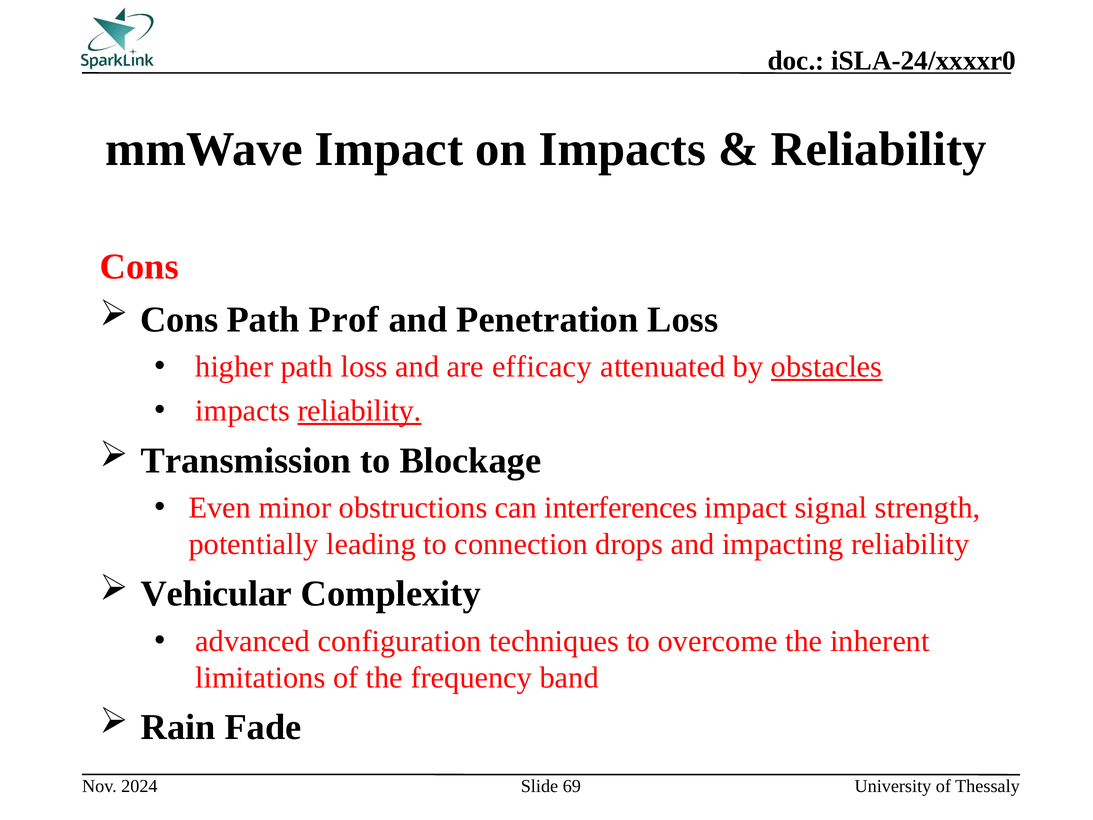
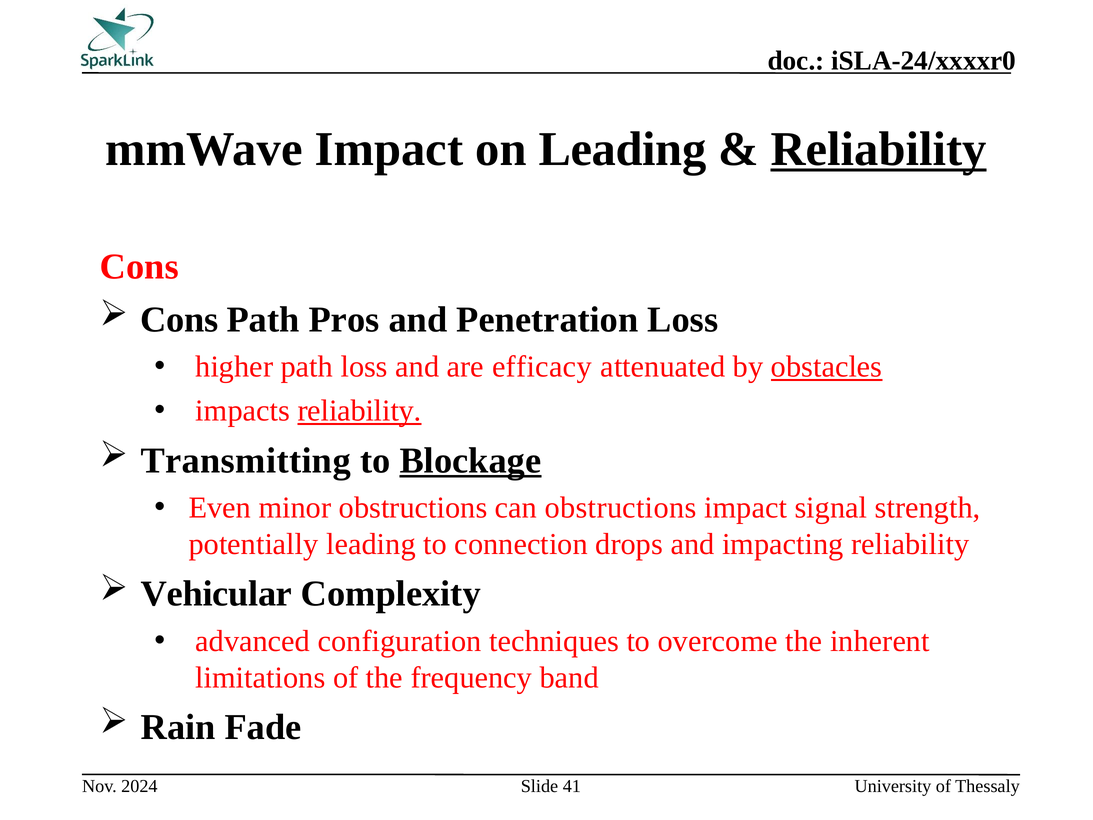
on Impacts: Impacts -> Leading (622, 149)
Reliability underline: none -> present (879, 149)
Prof: Prof -> Pros (344, 320)
Transmission: Transmission -> Transmitting (246, 460)
Blockage underline: none -> present (470, 460)
can interferences: interferences -> obstructions (621, 508)
69: 69 -> 41 (572, 786)
